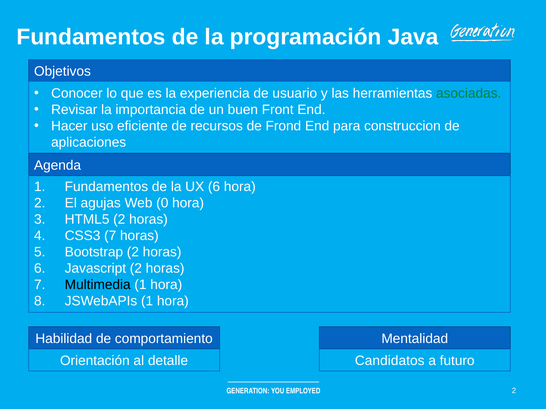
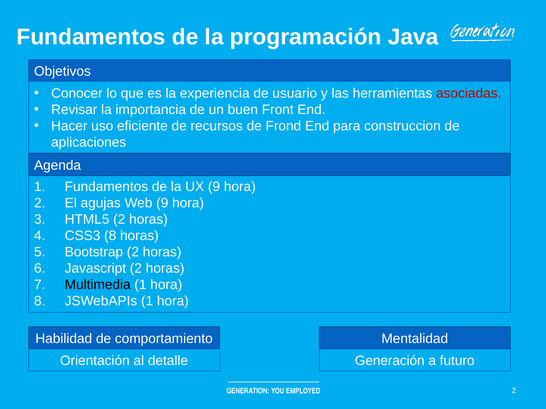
asociadas colour: green -> red (469, 93)
UX 6: 6 -> 9 (214, 187)
Web 0: 0 -> 9 (162, 203)
CSS3 7: 7 -> 8 (110, 236)
Candidatos: Candidatos -> Generación (390, 361)
